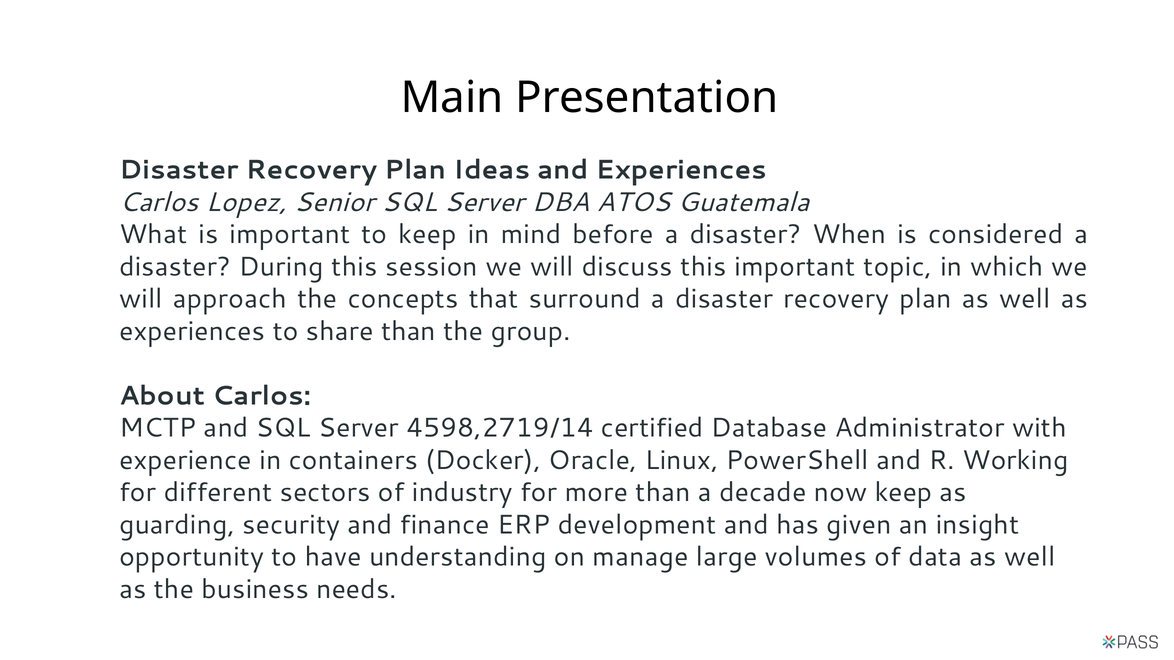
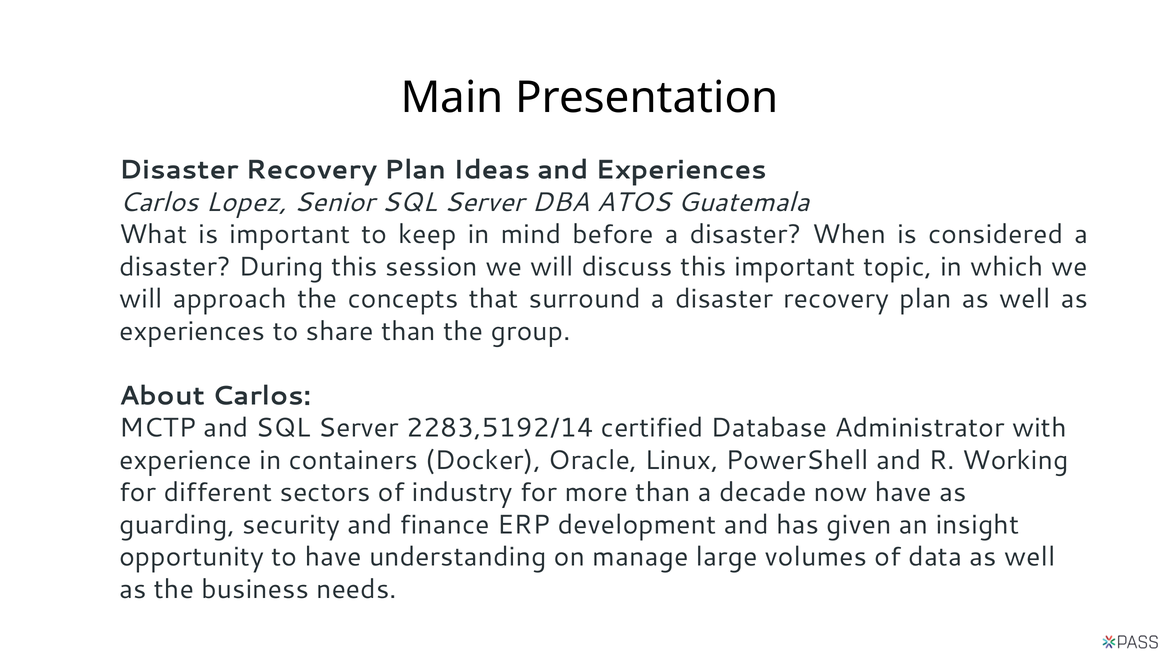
4598,2719/14: 4598,2719/14 -> 2283,5192/14 (500, 428)
now keep: keep -> have (903, 493)
